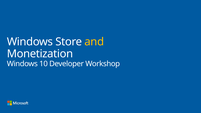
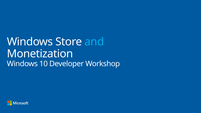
and colour: yellow -> light blue (94, 42)
